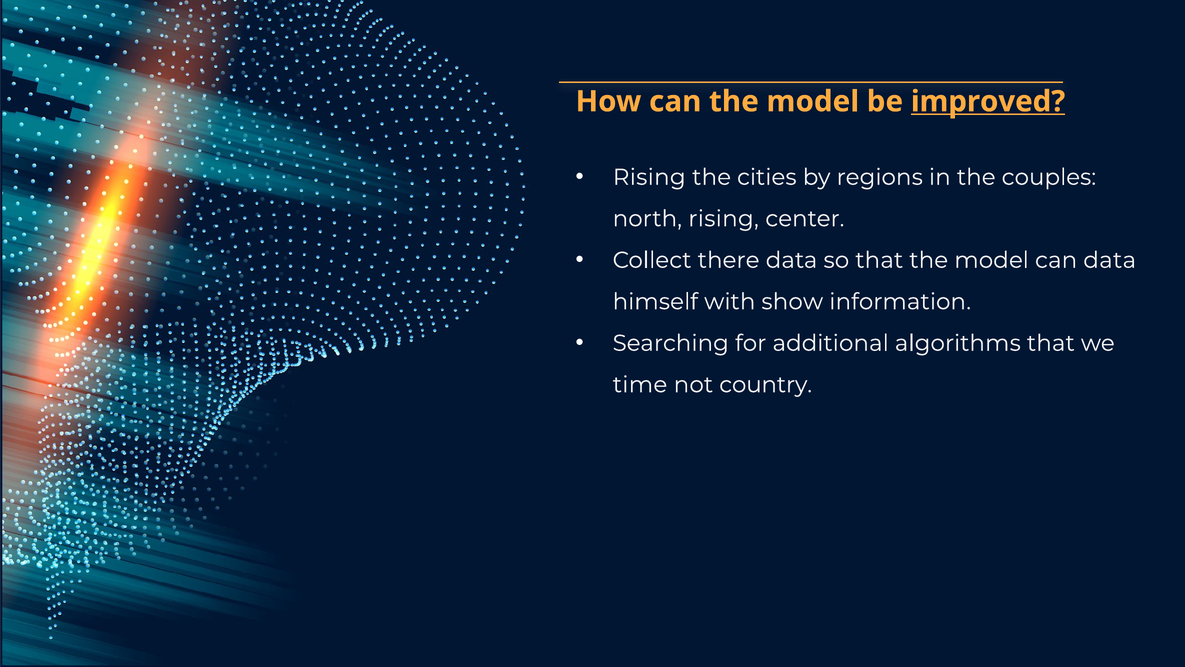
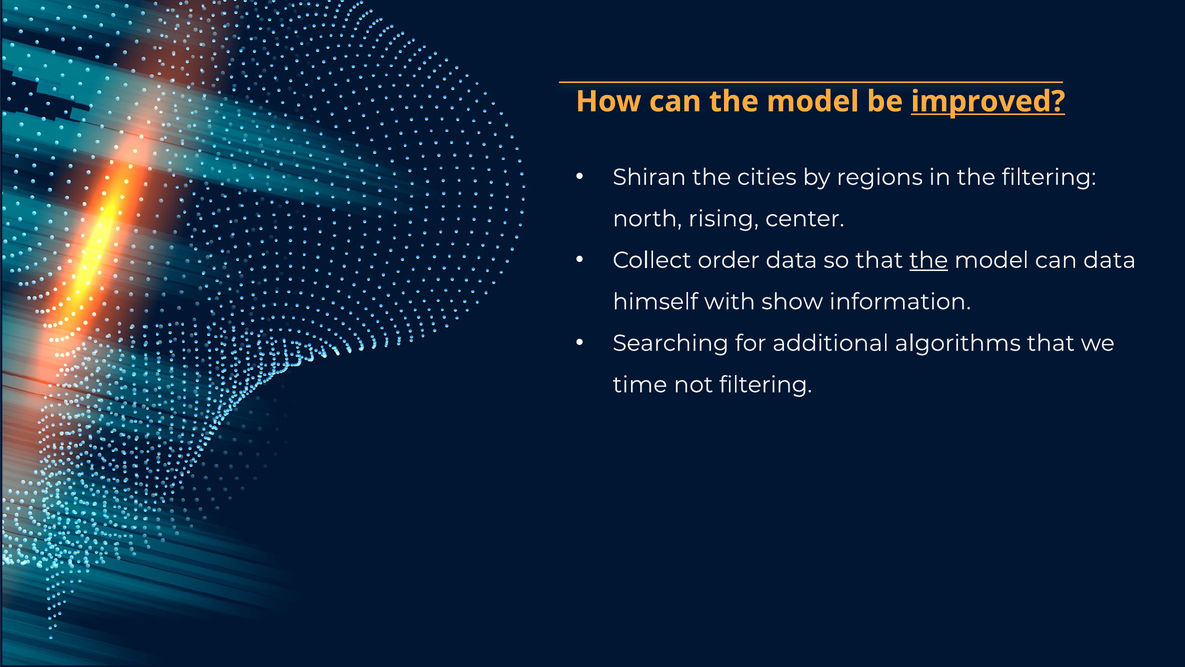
Rising: Rising -> Shiran (649, 177)
the couples: couples -> filtering (1049, 177)
there: there -> order (729, 260)
the underline: none -> present (929, 260)
not country: country -> filtering (766, 384)
